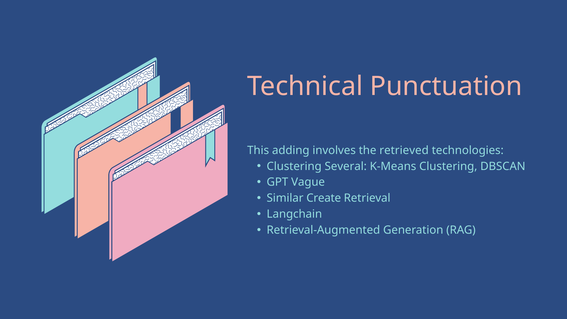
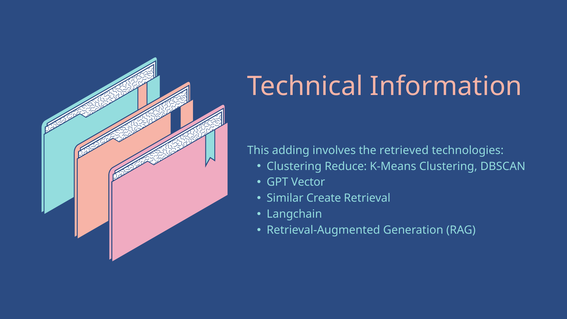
Punctuation: Punctuation -> Information (446, 86)
Several: Several -> Reduce (346, 166)
Vague: Vague -> Vector (308, 182)
